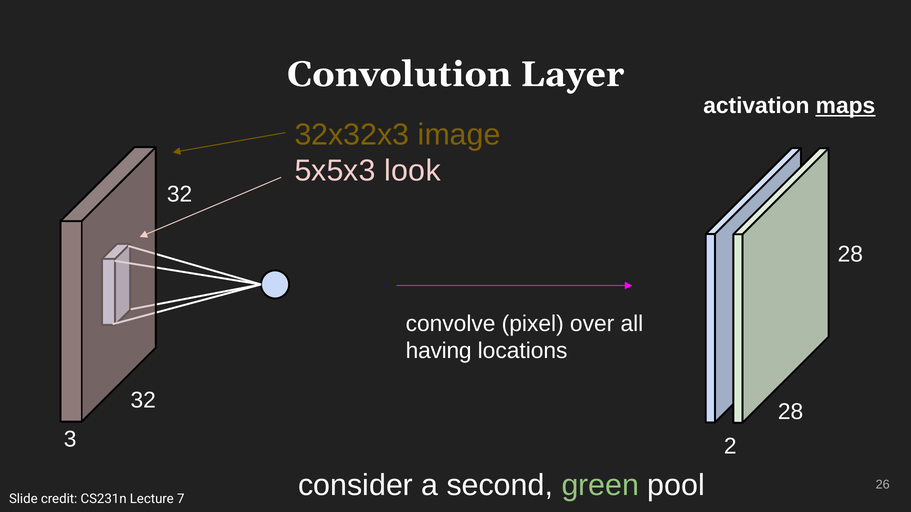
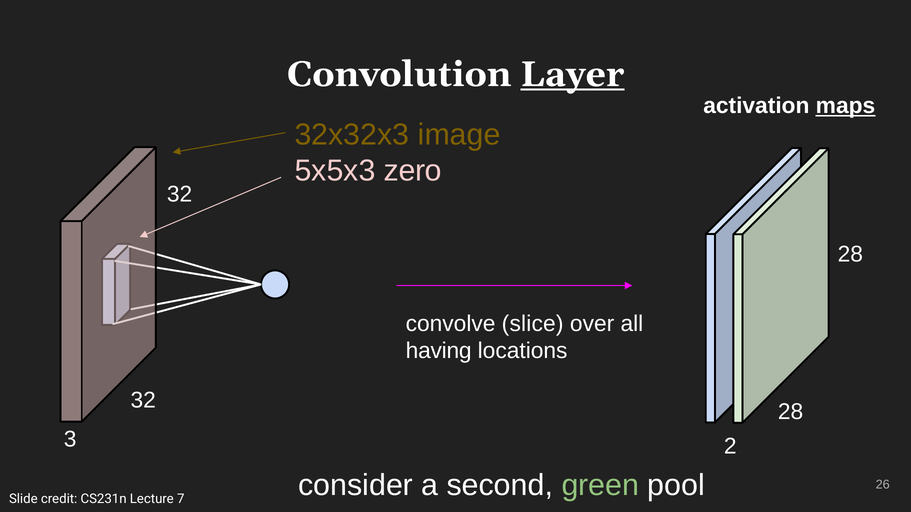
Layer underline: none -> present (572, 74)
look: look -> zero (413, 171)
pixel: pixel -> slice (533, 324)
